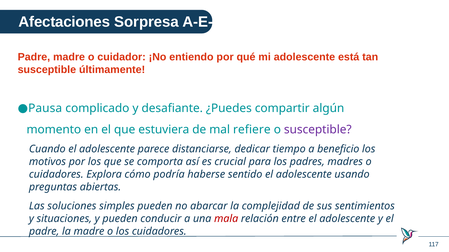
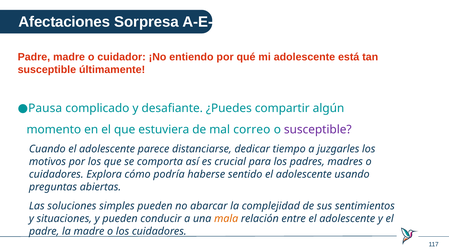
refiere: refiere -> correo (252, 130)
beneficio: beneficio -> juzgarles (338, 149)
mala colour: red -> orange (226, 219)
